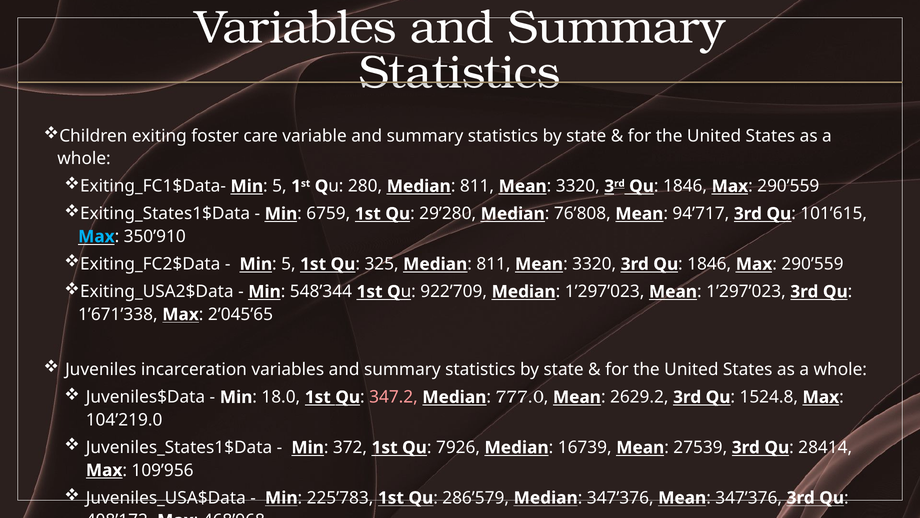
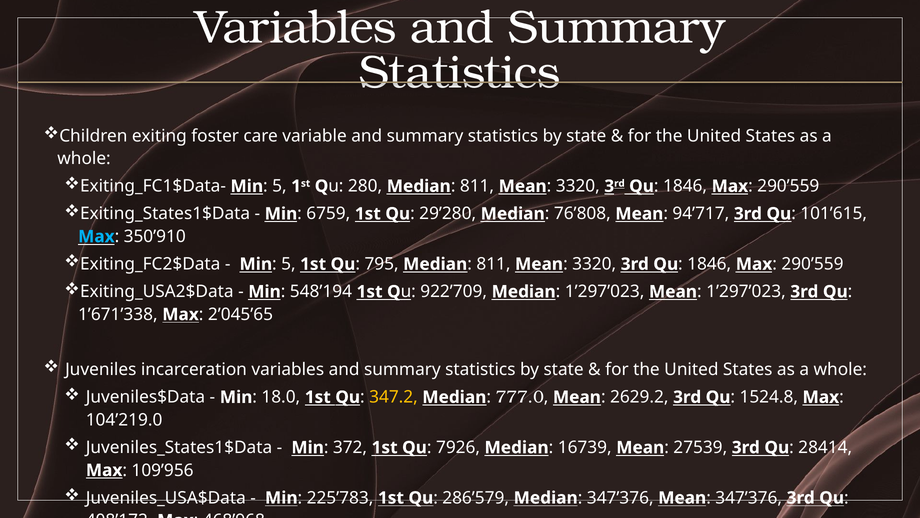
325: 325 -> 795 (382, 264)
548’344: 548’344 -> 548’194 (321, 291)
347.2 colour: pink -> yellow (393, 397)
